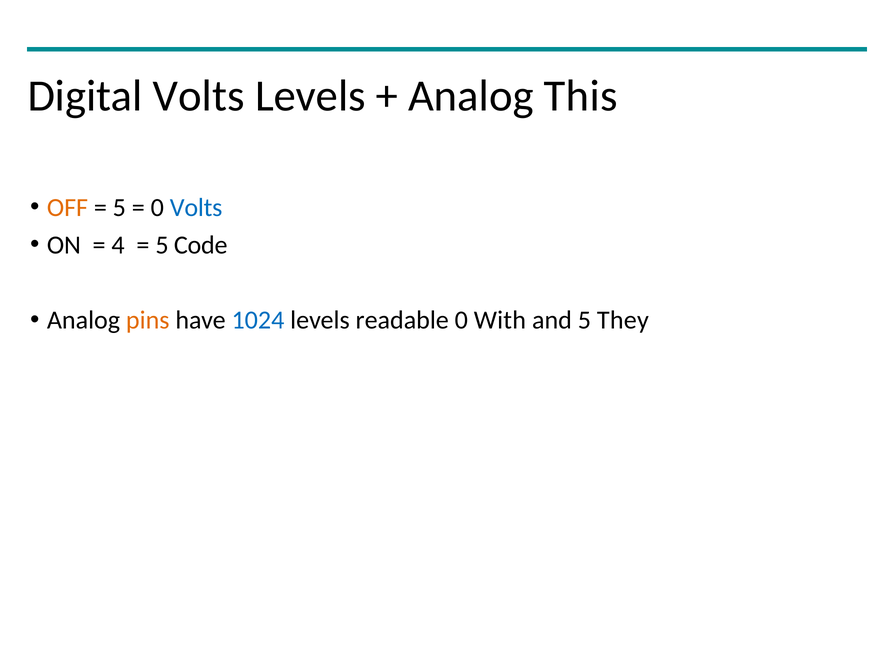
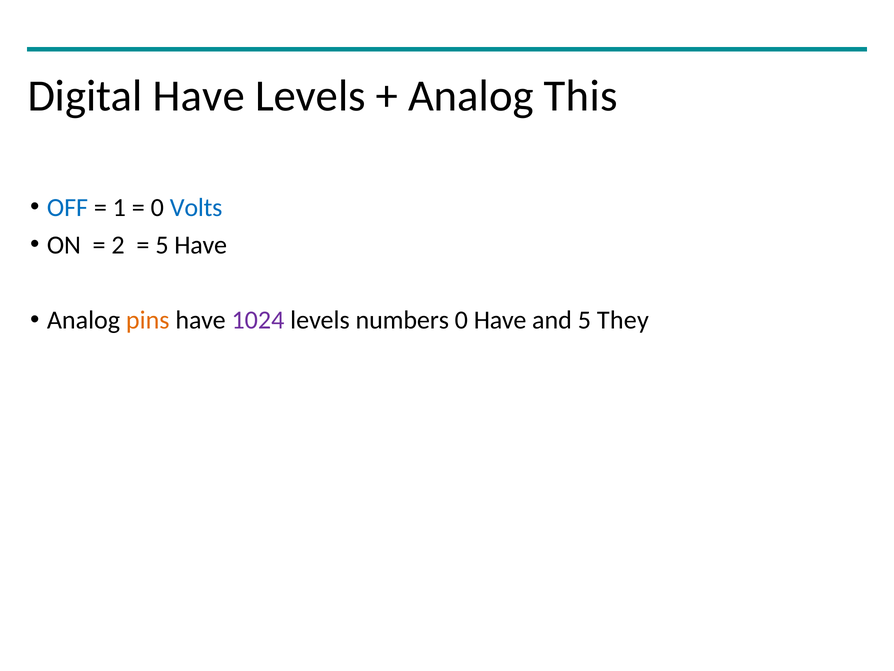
Digital Volts: Volts -> Have (199, 96)
OFF colour: orange -> blue (67, 207)
5: 5 -> 1 (119, 207)
4: 4 -> 2 (118, 245)
5 Code: Code -> Have (201, 245)
1024 colour: blue -> purple (258, 320)
readable: readable -> numbers (402, 320)
0 With: With -> Have (500, 320)
